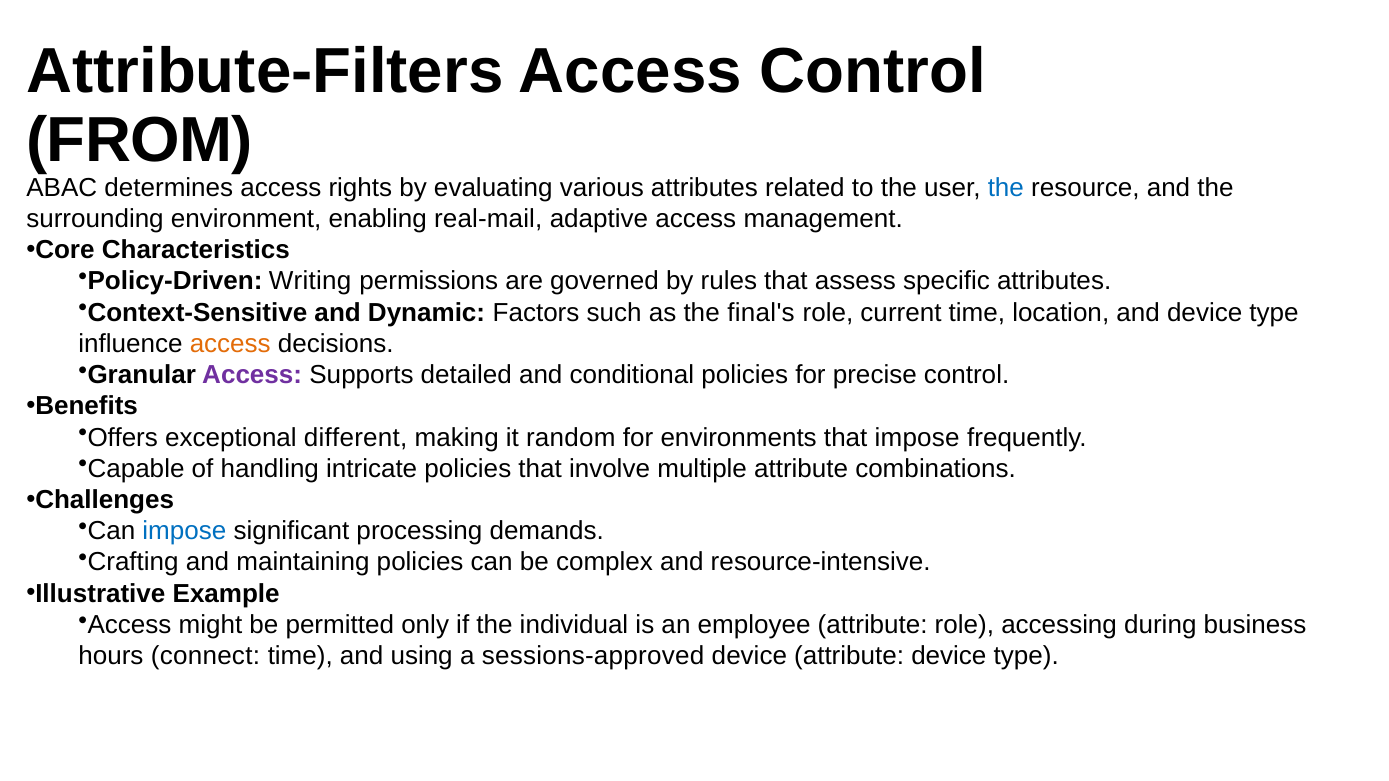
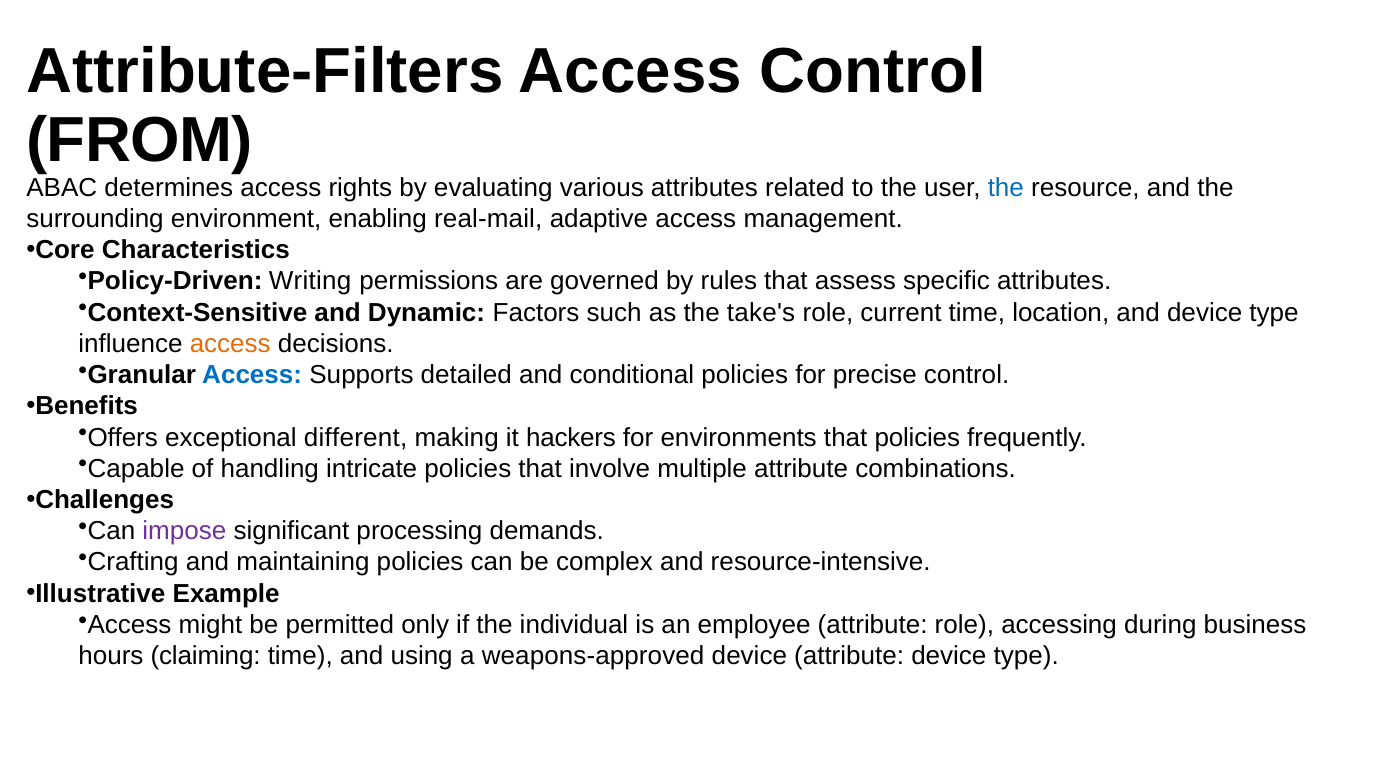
final's: final's -> take's (761, 313)
Access colour: purple -> blue (252, 375)
random: random -> hackers (571, 438)
that impose: impose -> policies (917, 438)
impose colour: blue -> purple (184, 531)
connect: connect -> claiming (206, 656)
sessions-approved: sessions-approved -> weapons-approved (593, 656)
